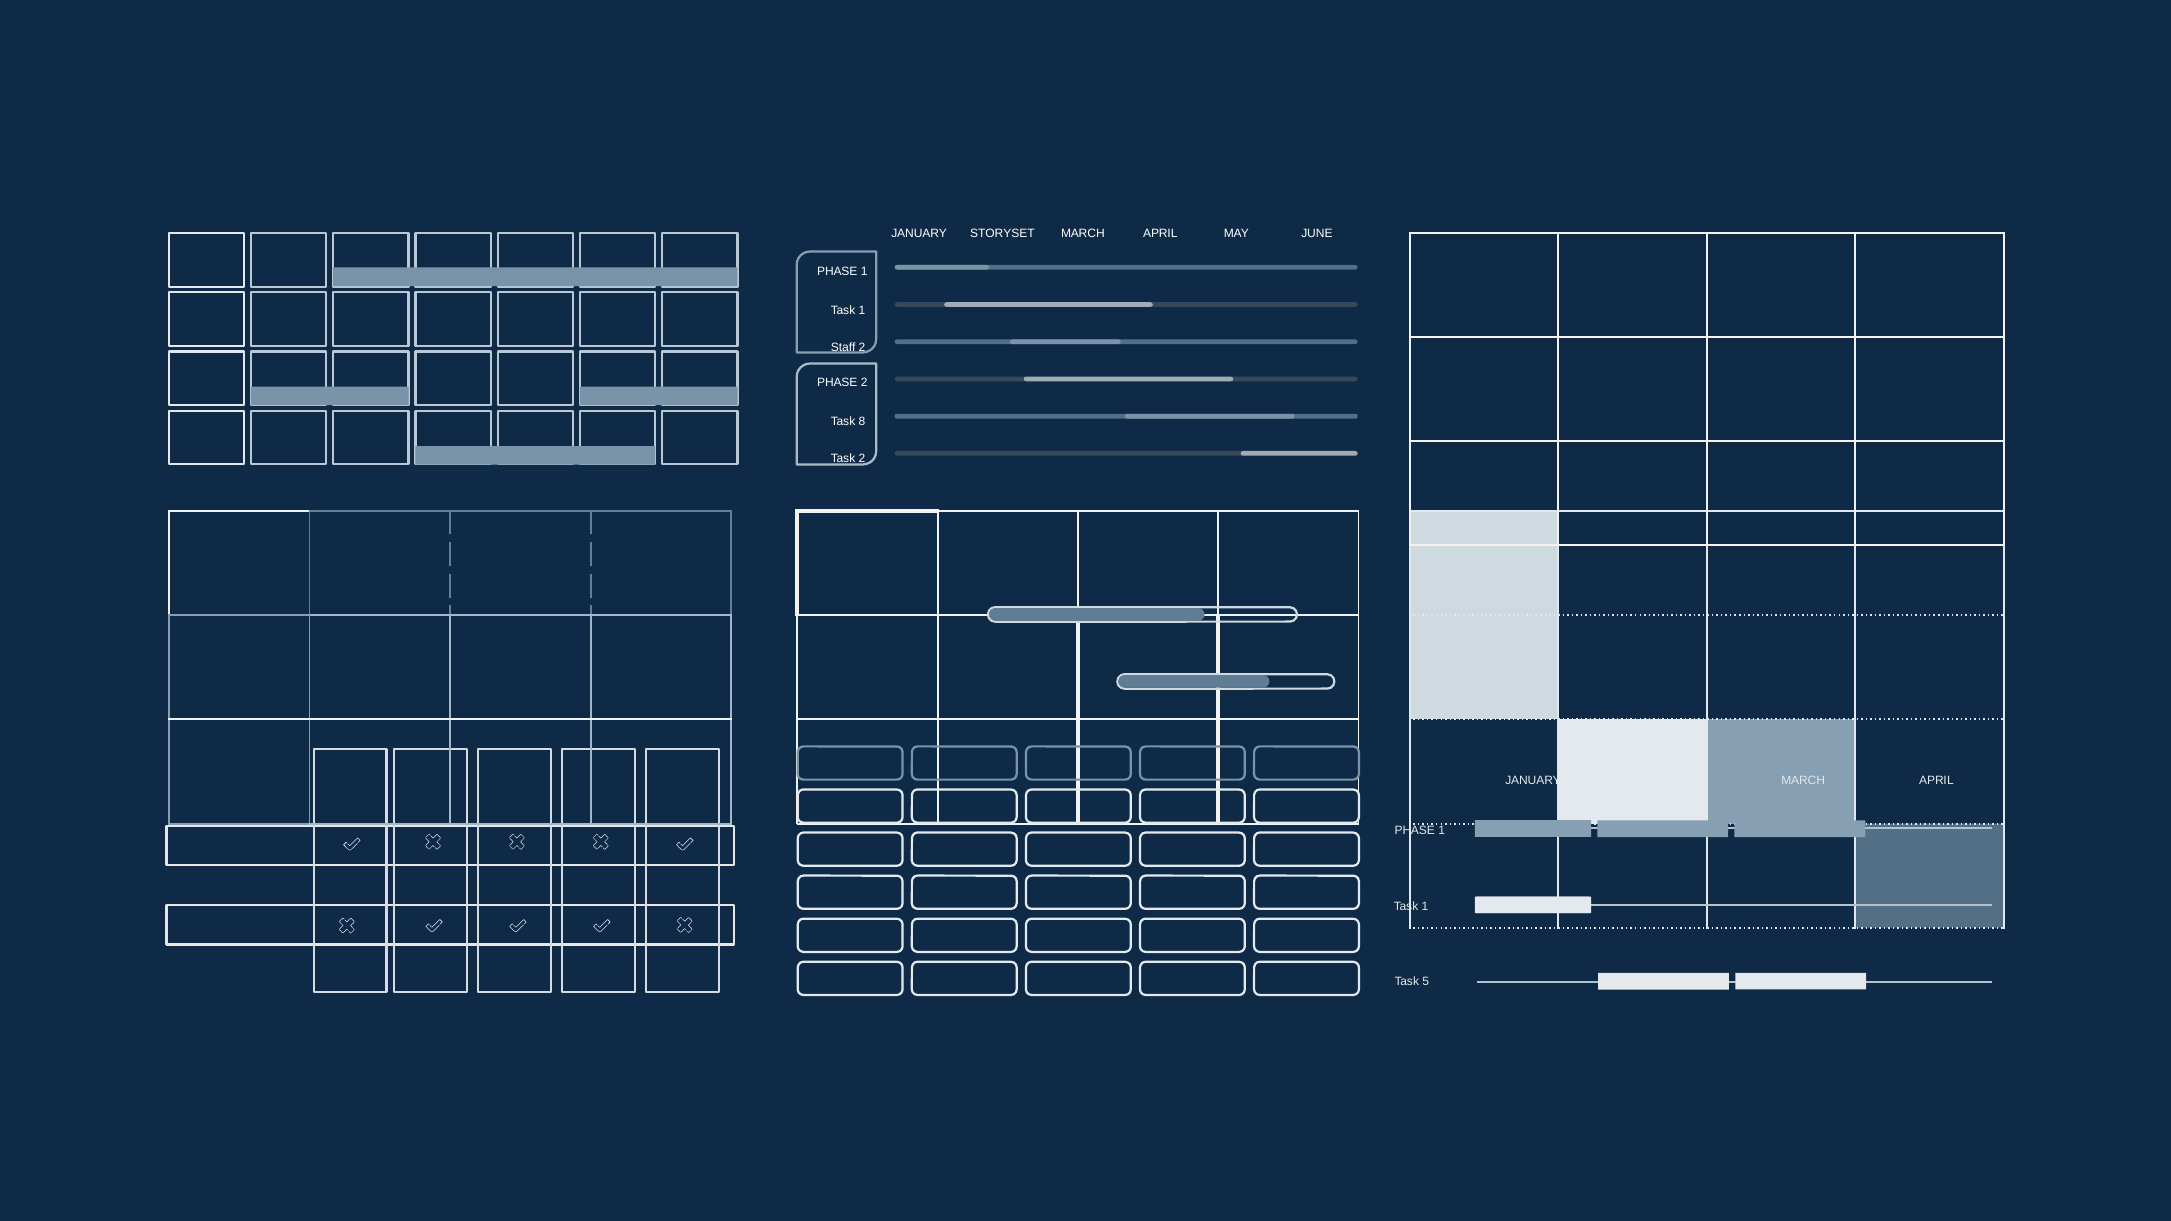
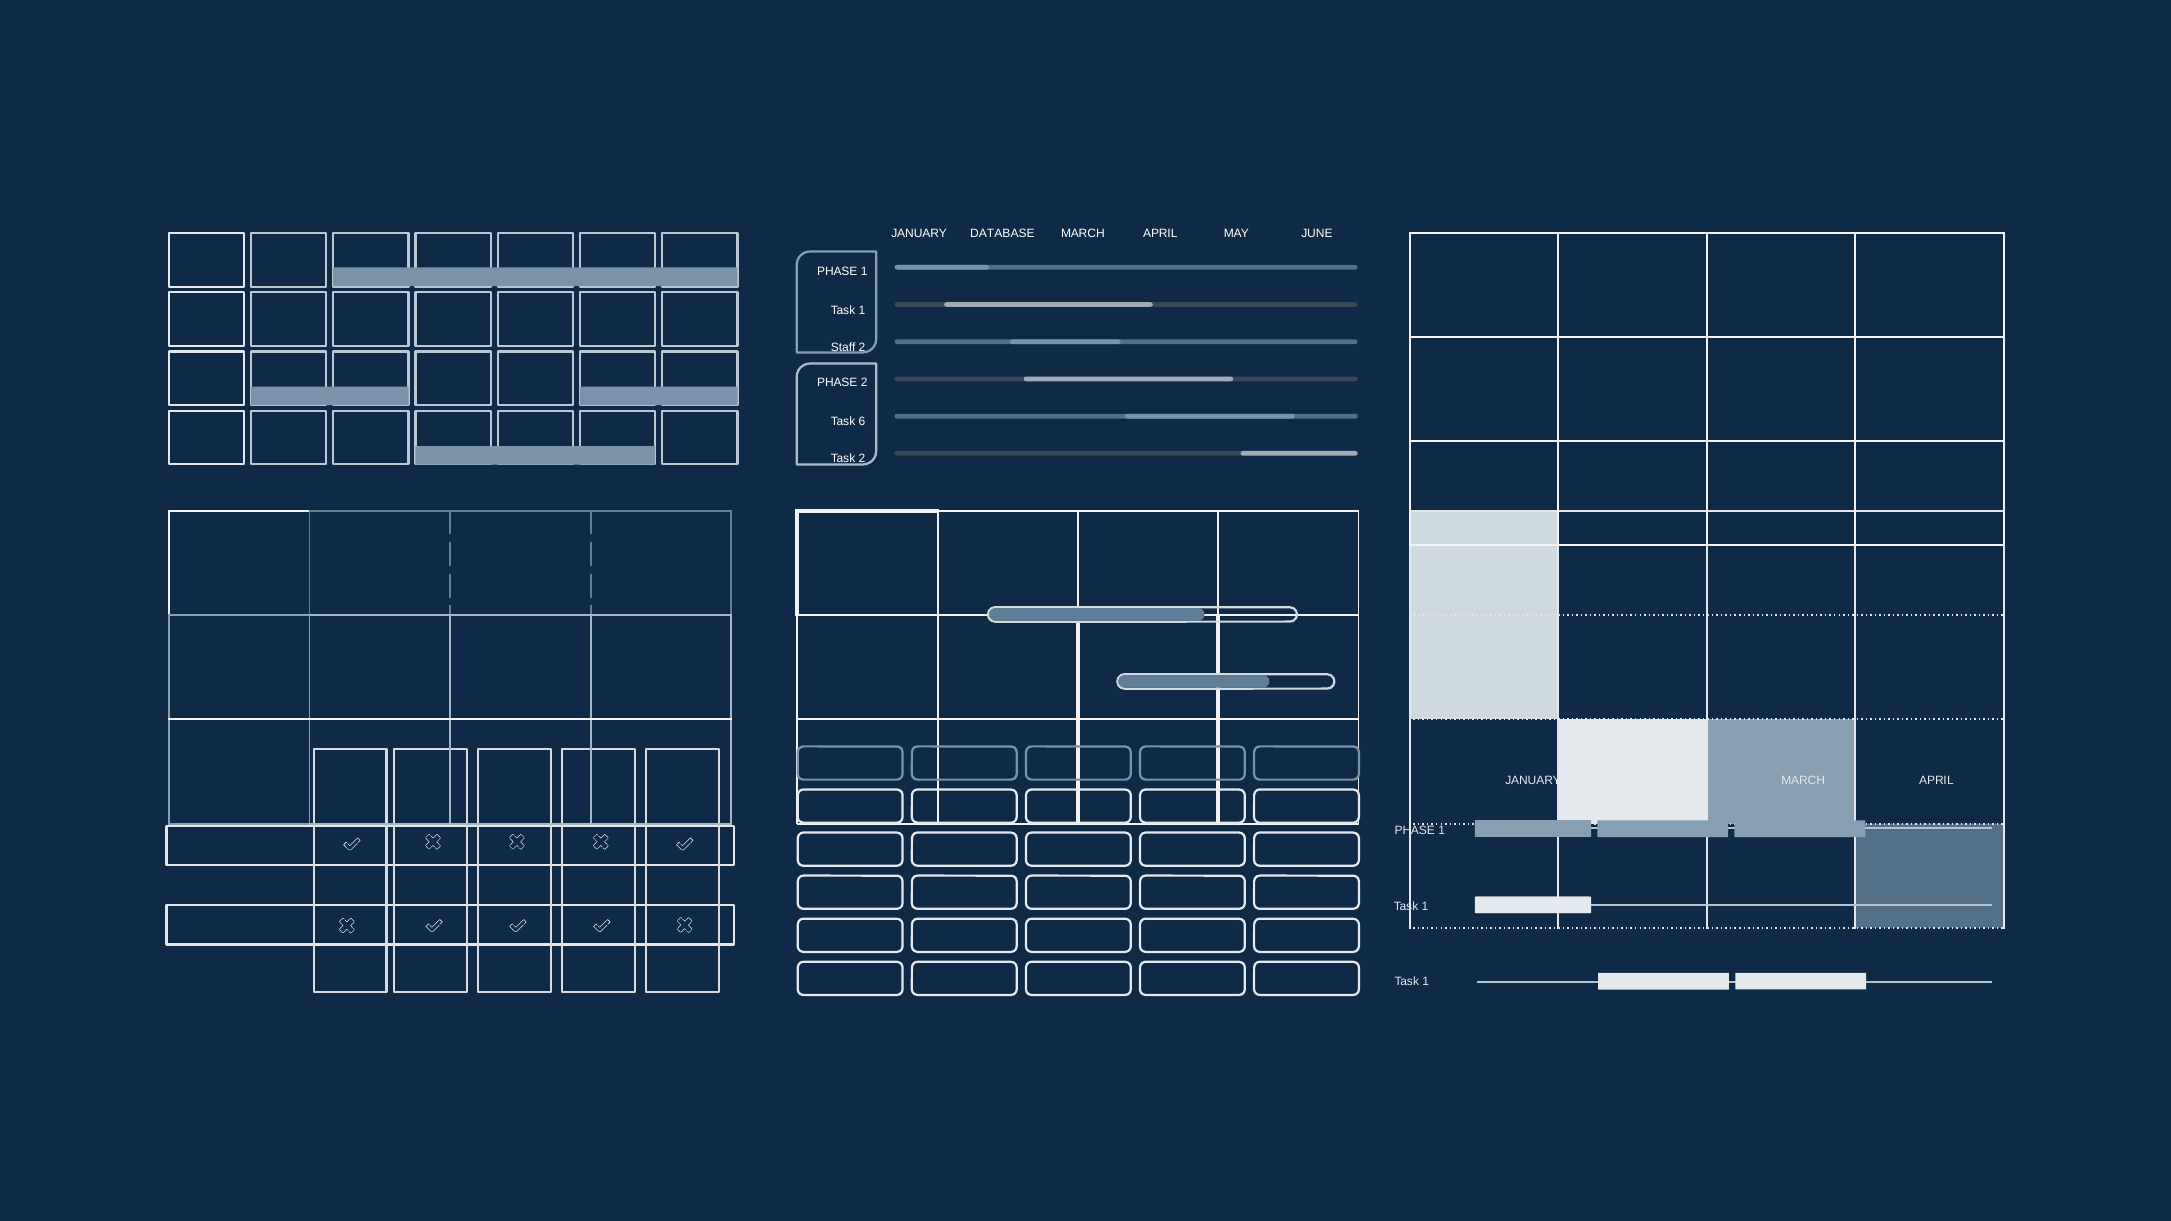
STORYSET: STORYSET -> DATABASE (1002, 234)
8: 8 -> 6 (862, 422)
5: 5 -> 1 (1426, 982)
